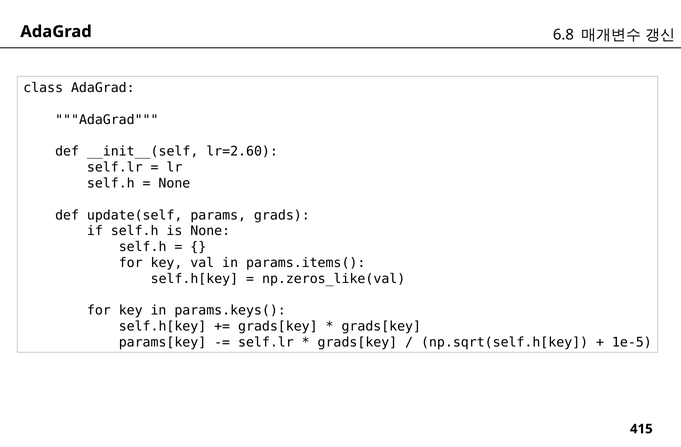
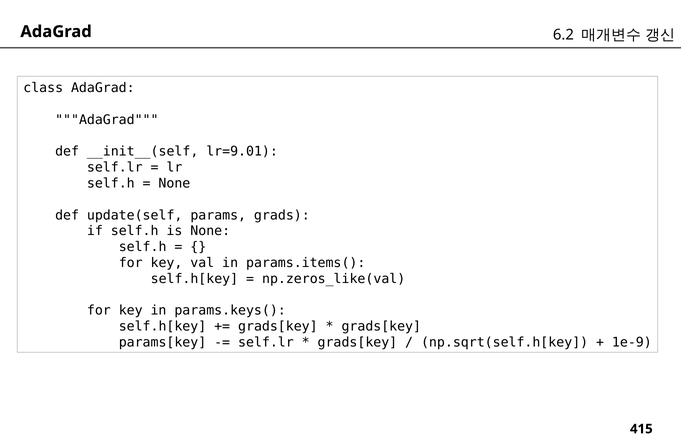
6.8: 6.8 -> 6.2 (563, 35)
lr=2.60: lr=2.60 -> lr=9.01 (242, 152)
1e-5: 1e-5 -> 1e-9 (632, 342)
